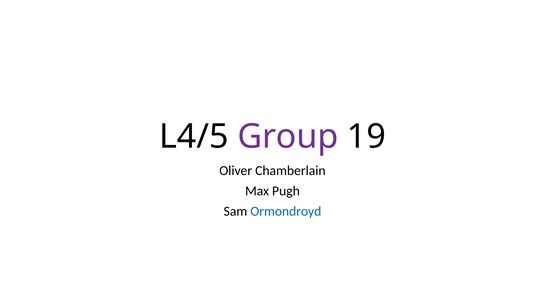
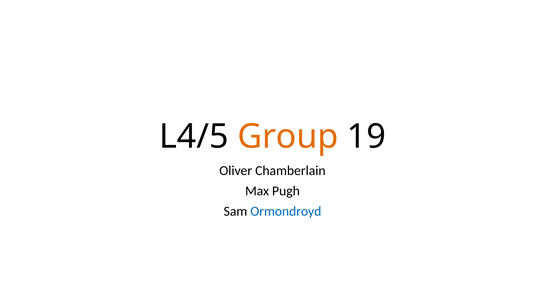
Group colour: purple -> orange (288, 136)
